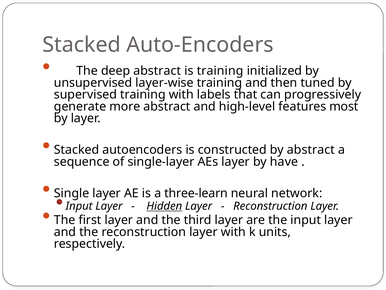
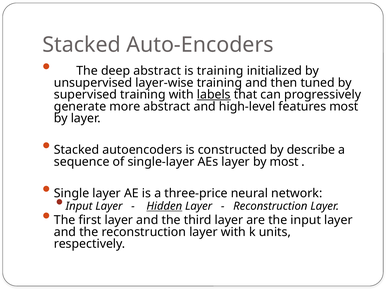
labels underline: none -> present (214, 94)
by abstract: abstract -> describe (311, 150)
by have: have -> most (284, 161)
three-learn: three-learn -> three-price (196, 193)
